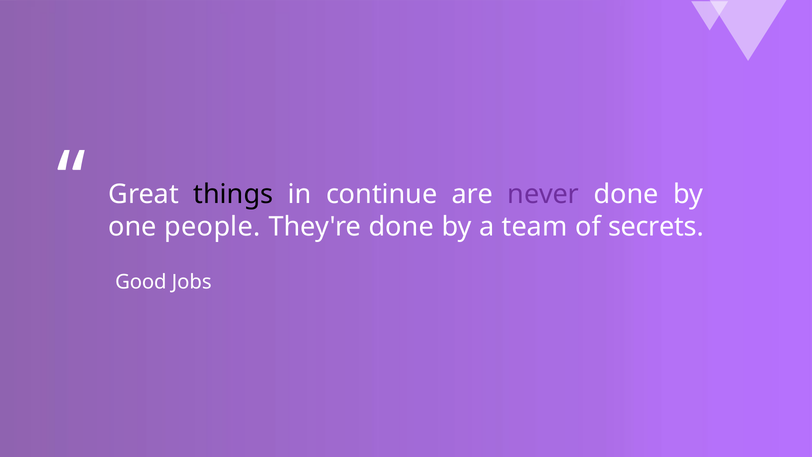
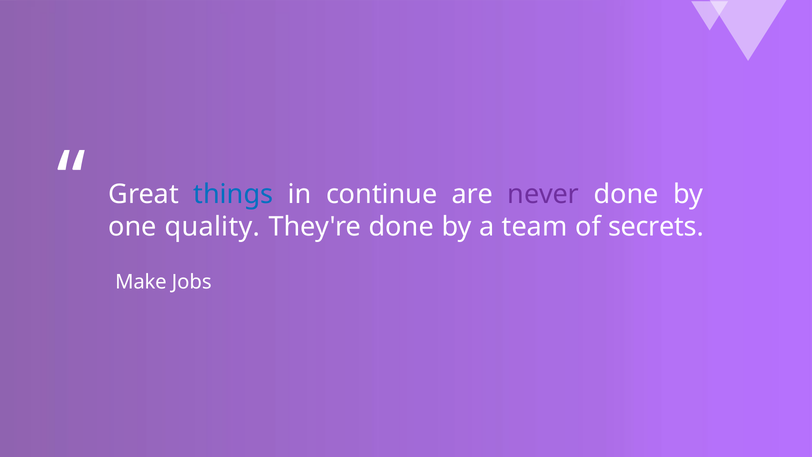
things colour: black -> blue (233, 194)
people: people -> quality (212, 227)
Good: Good -> Make (141, 282)
